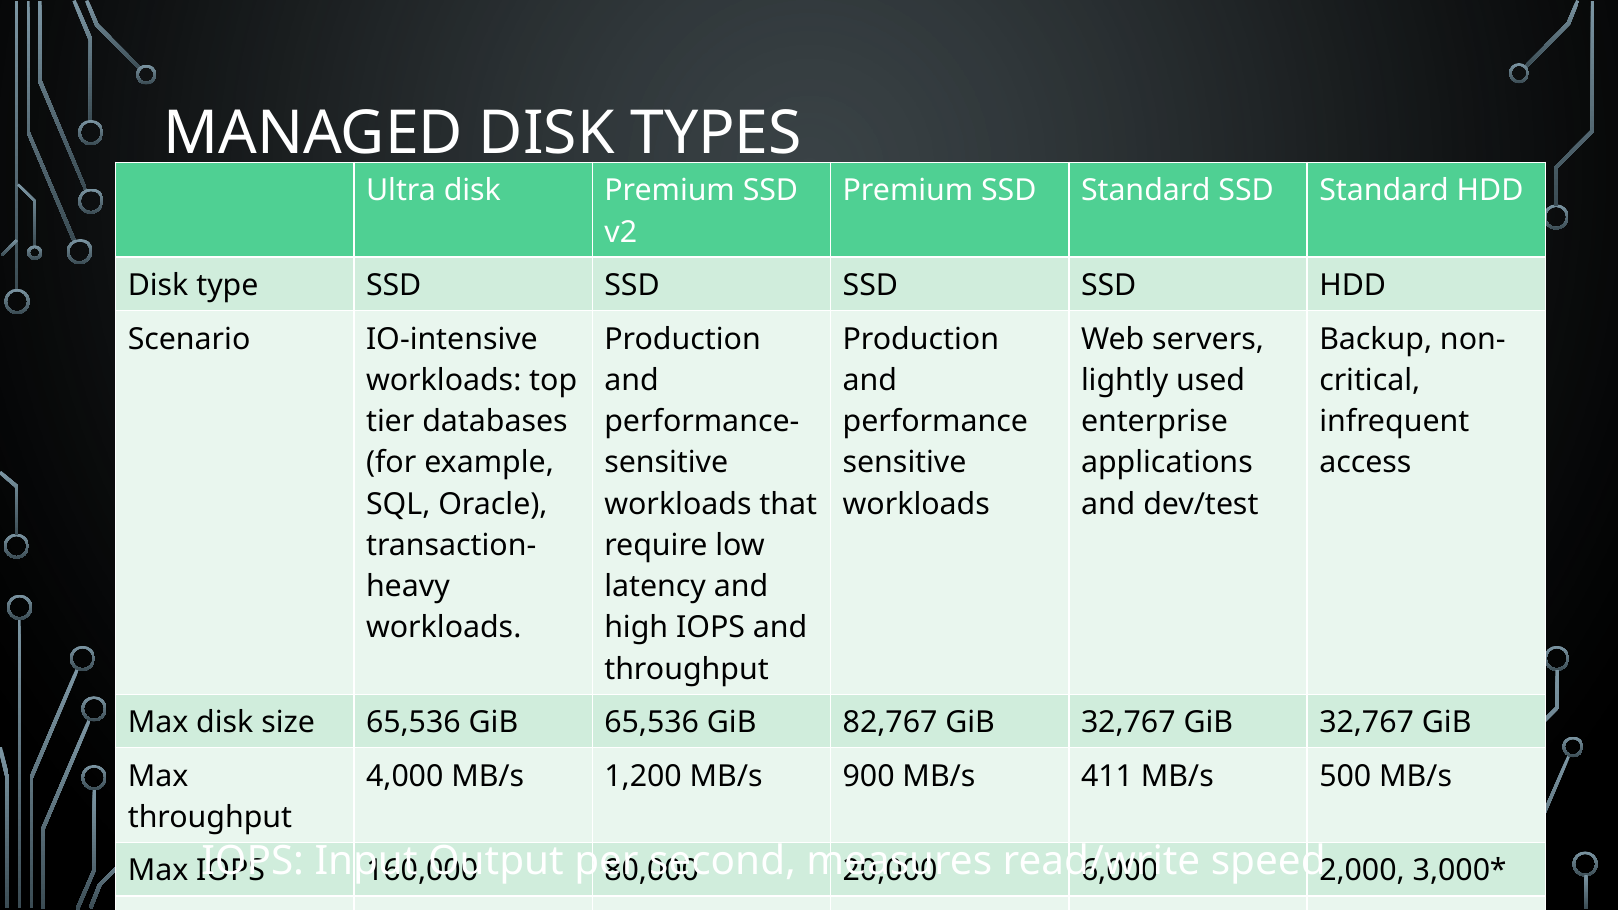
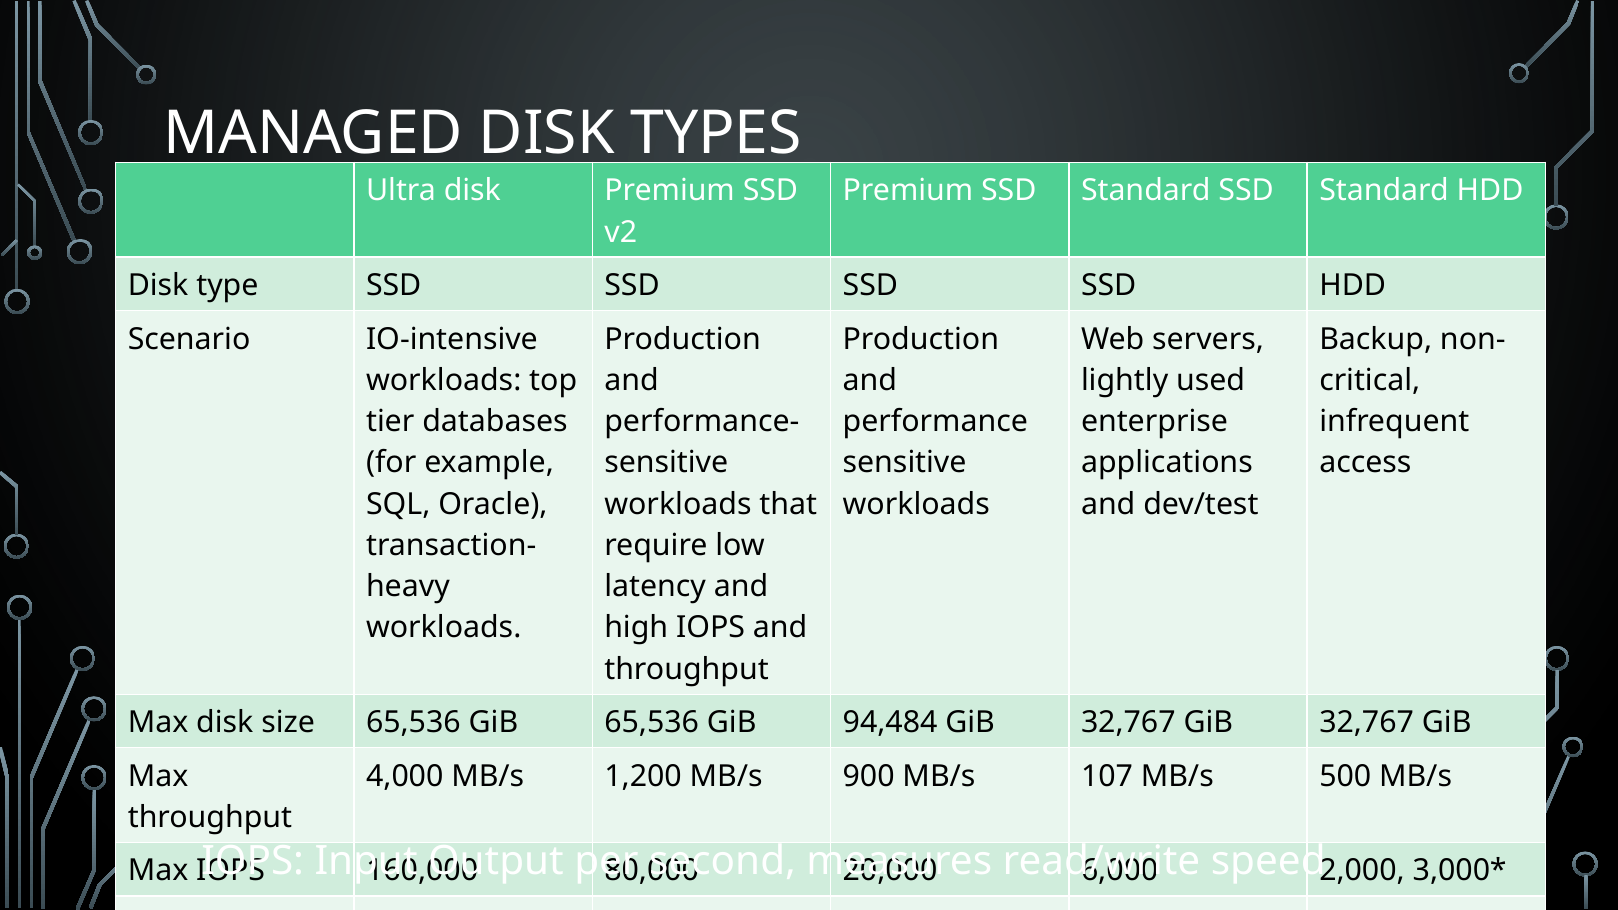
82,767: 82,767 -> 94,484 (890, 723)
411: 411 -> 107 (1107, 776)
